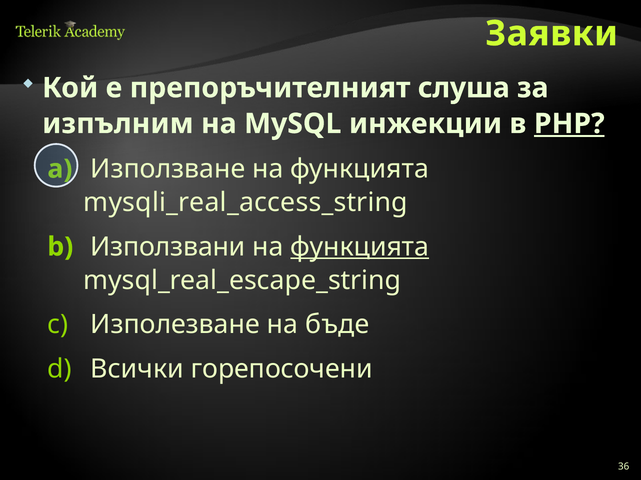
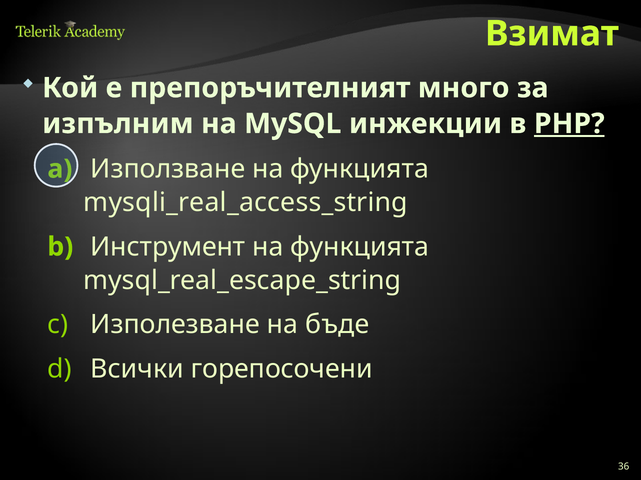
Заявки: Заявки -> Взимат (552, 34)
слуша: слуша -> много (464, 88)
Използвани: Използвани -> Инструмент (168, 247)
функцията underline: present -> none (360, 247)
